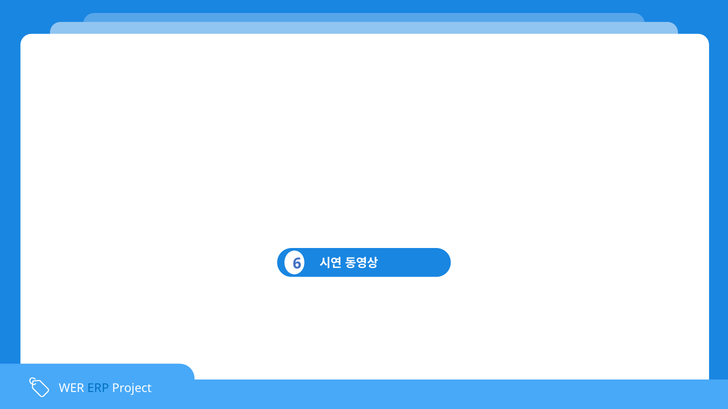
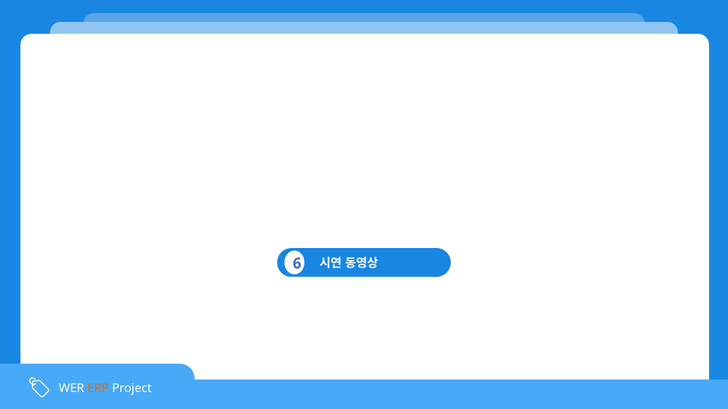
ERP colour: blue -> orange (98, 389)
